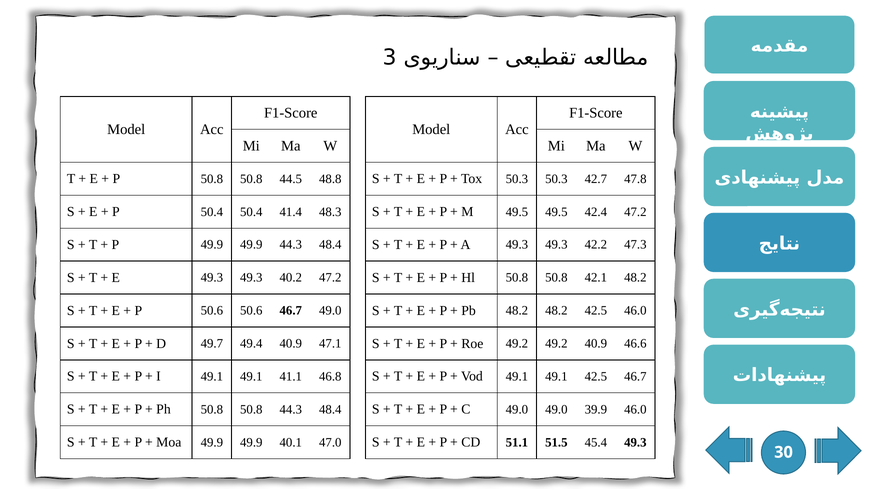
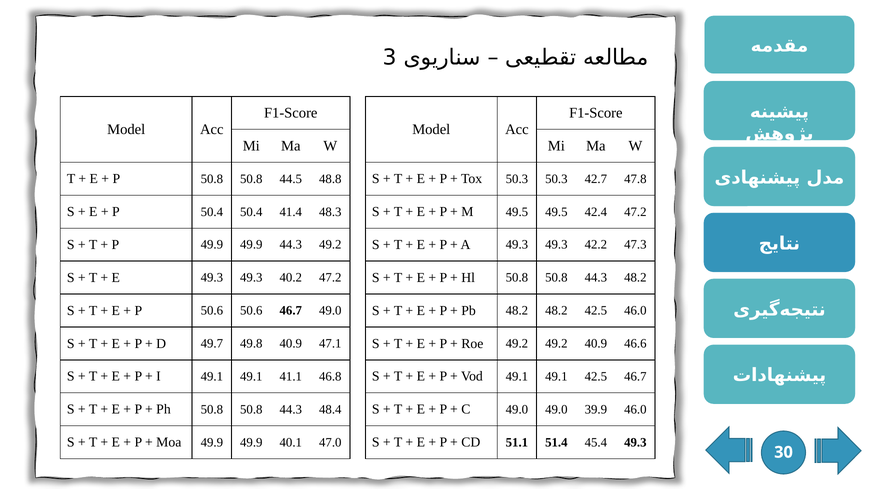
49.9 44.3 48.4: 48.4 -> 49.2 (330, 245)
Hl 50.8 50.8 42.1: 42.1 -> 44.3 (596, 278)
49.4: 49.4 -> 49.8 (251, 343)
51.5: 51.5 -> 51.4 (556, 442)
